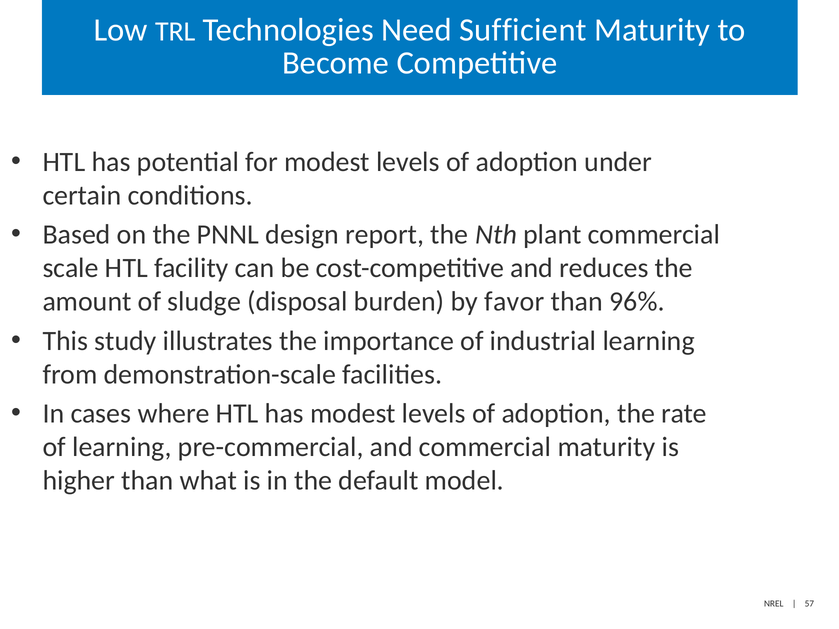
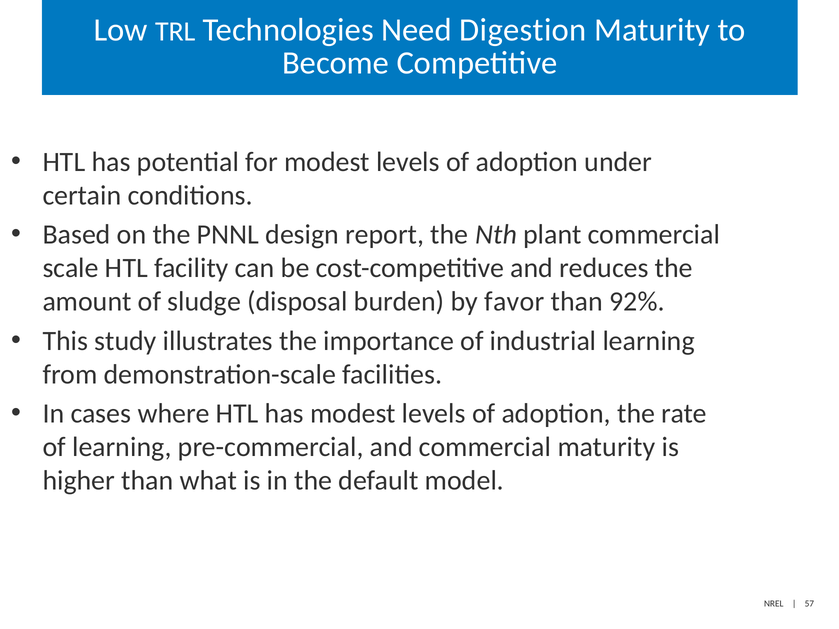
Sufficient: Sufficient -> Digestion (523, 30)
96%: 96% -> 92% (637, 302)
